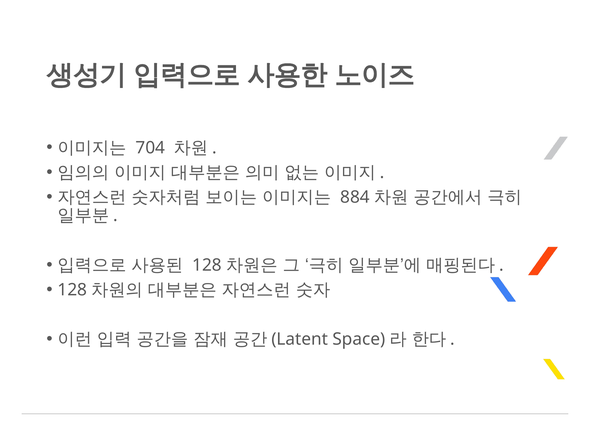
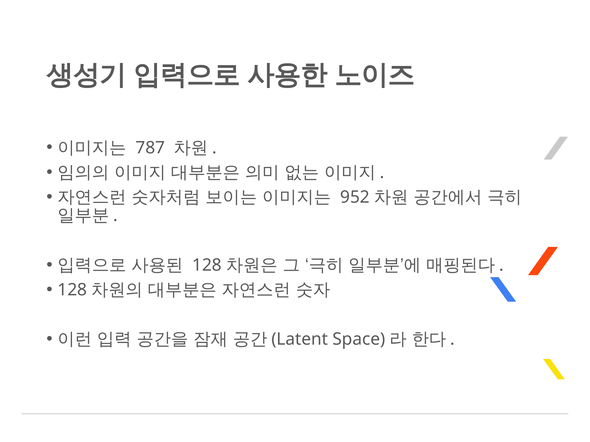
704: 704 -> 787 (150, 148)
884: 884 -> 952 (355, 197)
